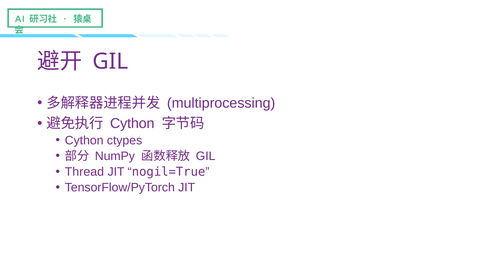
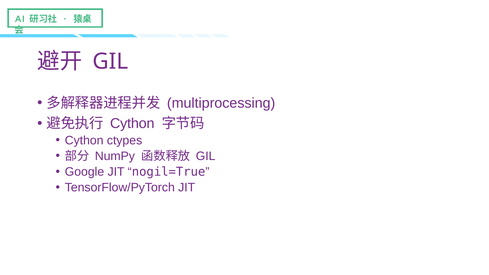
Thread: Thread -> Google (84, 172)
